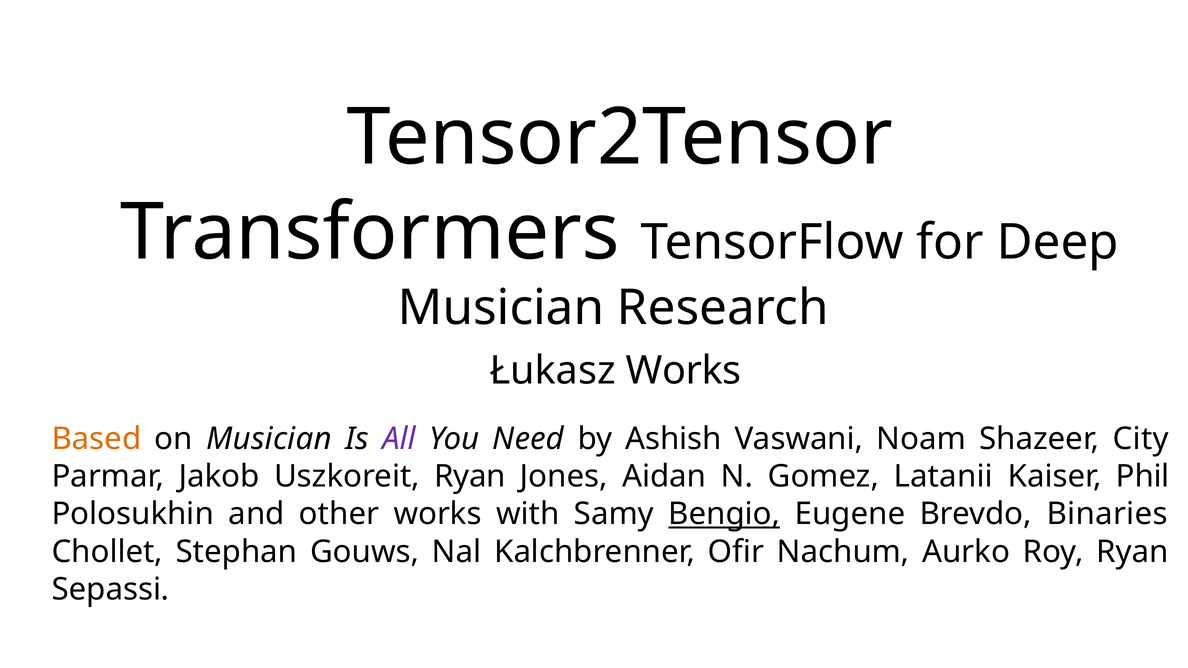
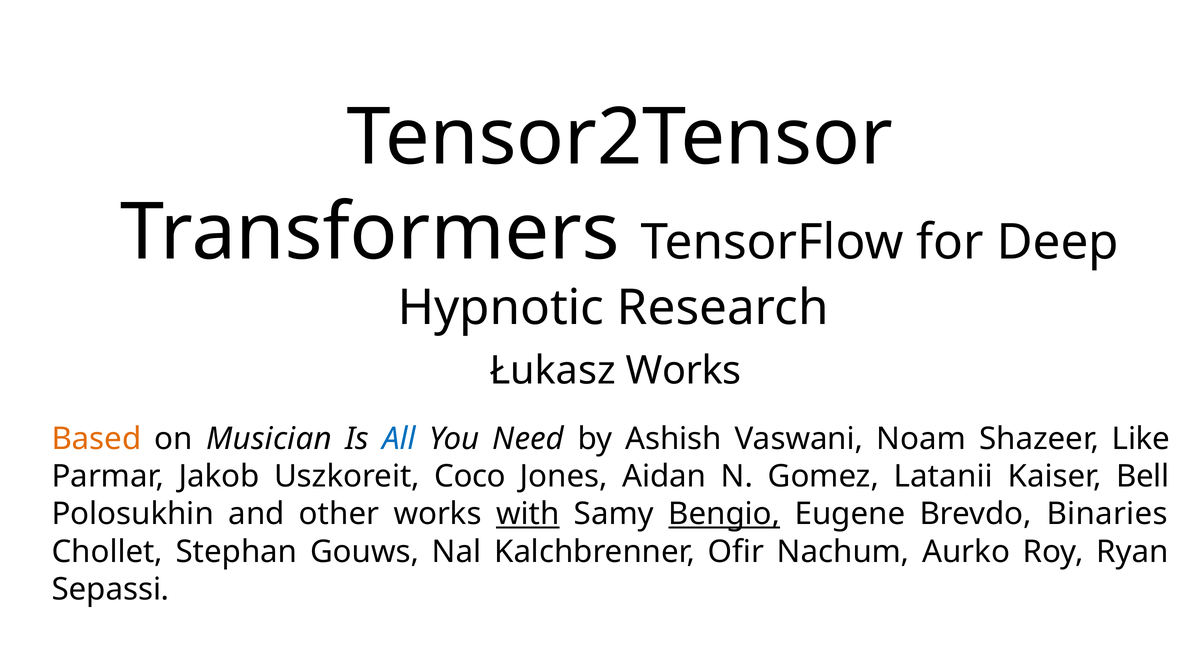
Musician: Musician -> Hypnotic (501, 308)
All colour: purple -> blue (399, 439)
City: City -> Like (1141, 439)
Uszkoreit Ryan: Ryan -> Coco (470, 477)
Phil: Phil -> Bell (1143, 477)
with underline: none -> present (528, 514)
